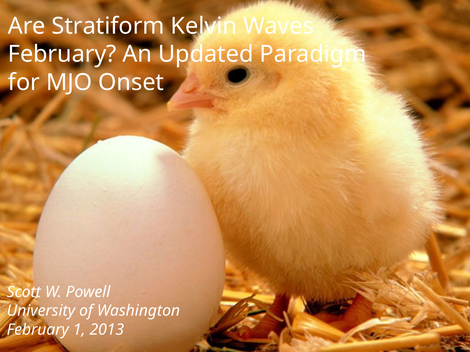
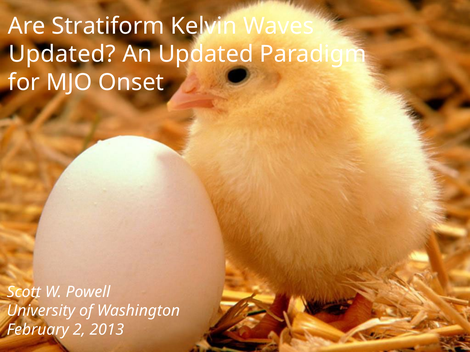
February: February -> Updated (62, 54)
1: 1 -> 2 (79, 330)
